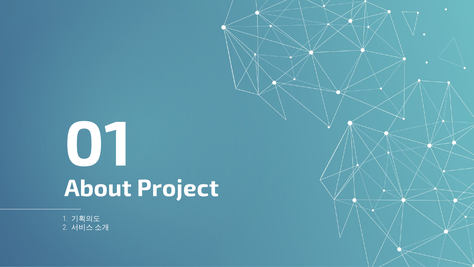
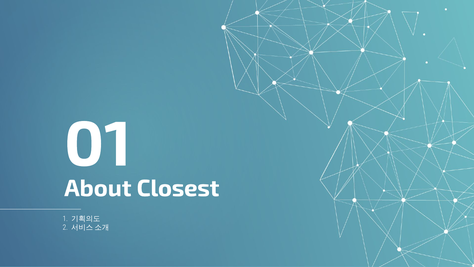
Project: Project -> Closest (178, 188)
